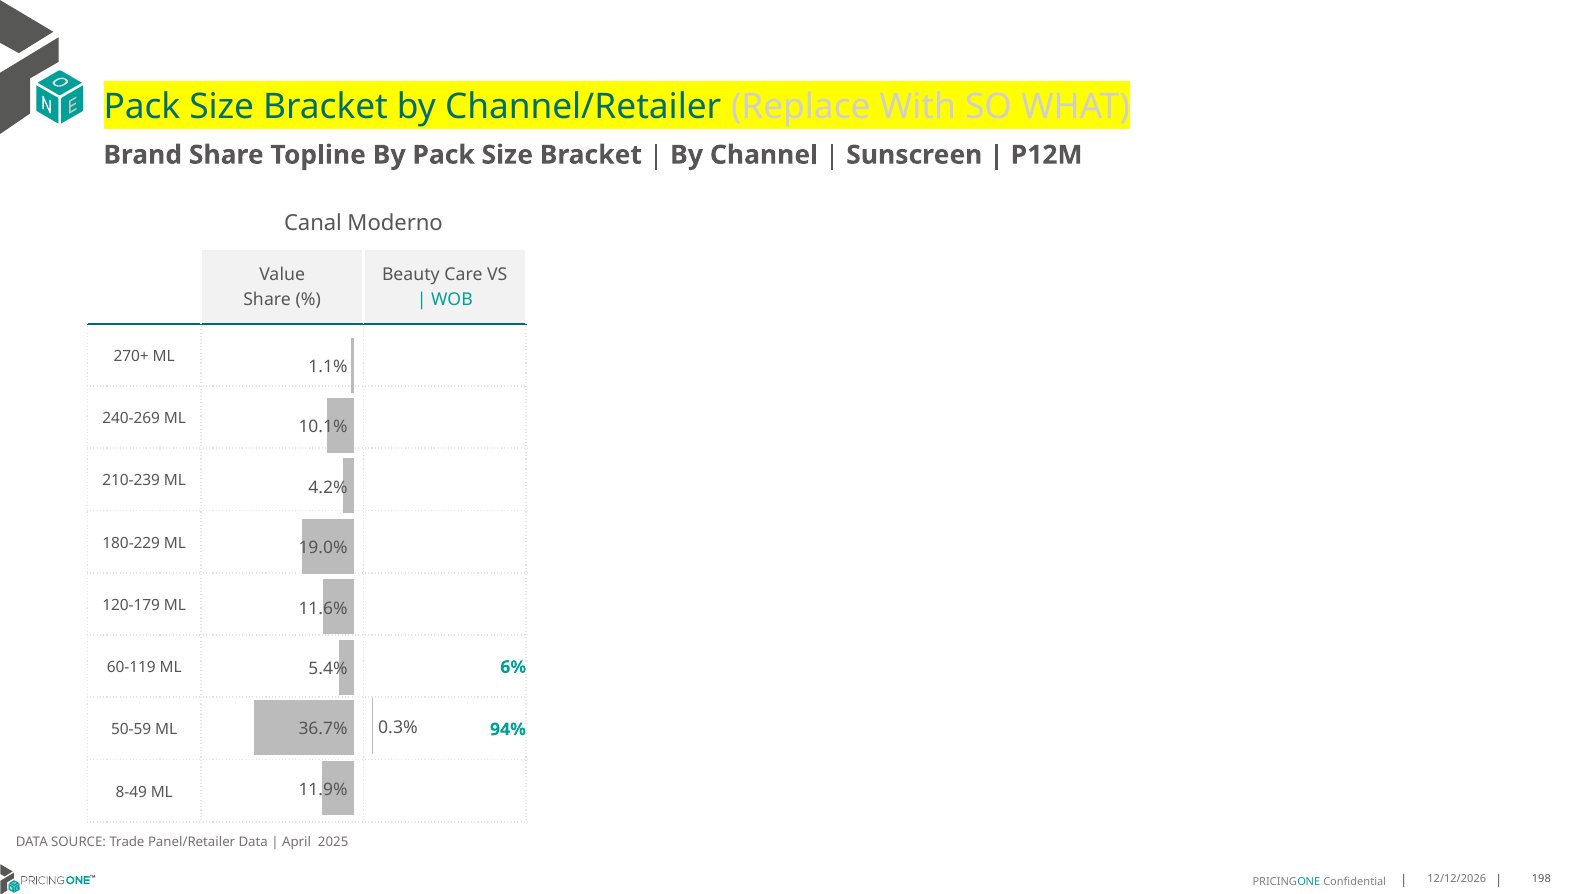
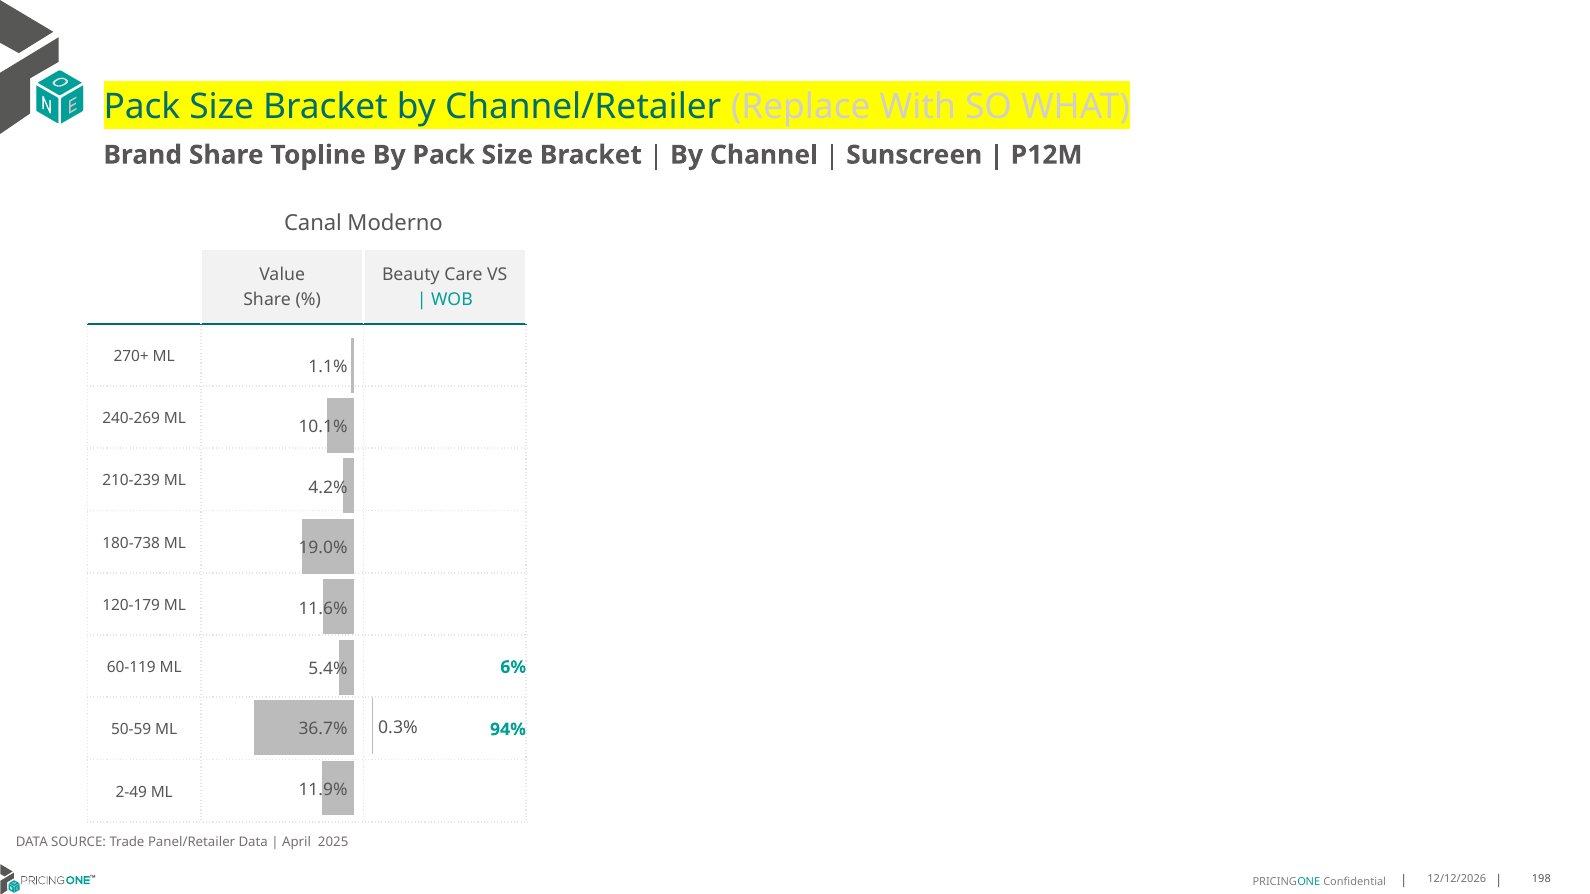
180-229: 180-229 -> 180-738 (131, 543)
8-49: 8-49 -> 2-49 (131, 792)
